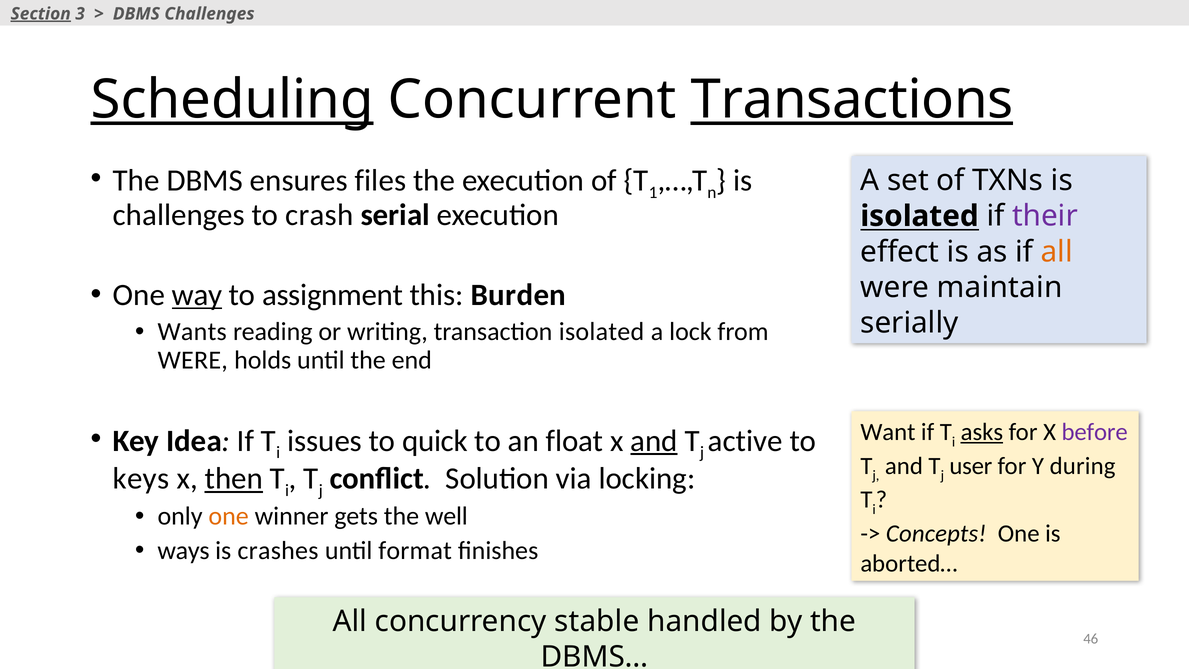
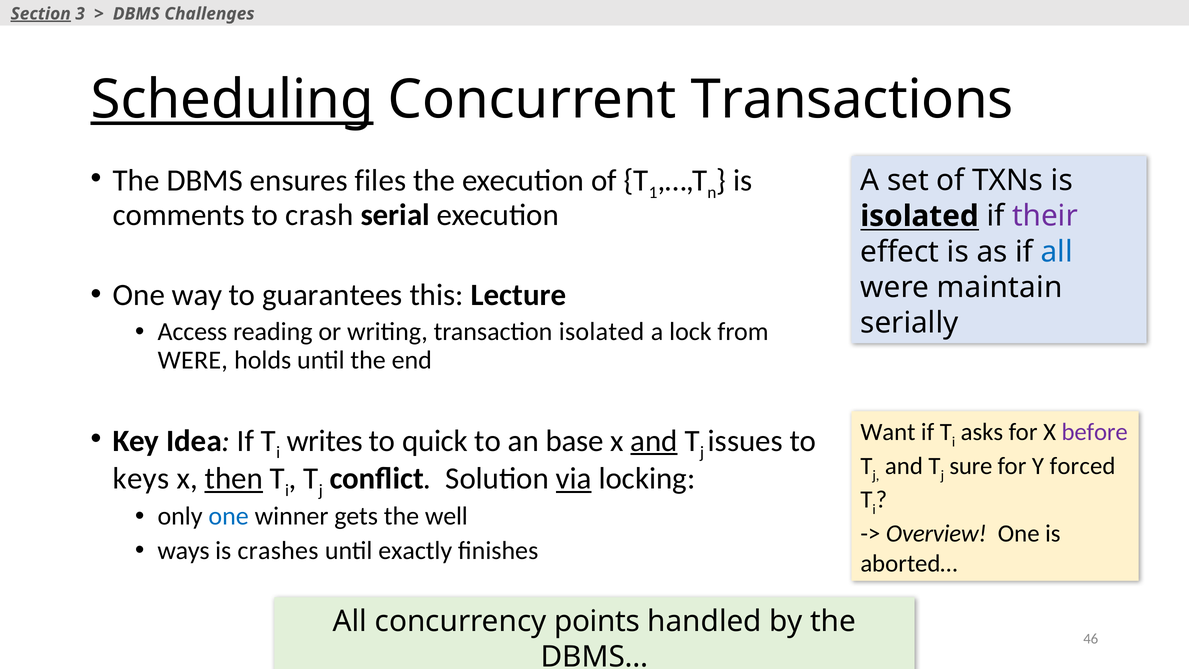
Transactions underline: present -> none (852, 100)
challenges: challenges -> comments (179, 215)
all colour: orange -> blue (1057, 252)
way underline: present -> none (197, 295)
assignment: assignment -> guarantees (332, 295)
Burden: Burden -> Lecture (519, 295)
Wants: Wants -> Access (192, 332)
asks underline: present -> none (982, 432)
issues: issues -> writes (325, 441)
float: float -> base (575, 441)
active: active -> issues (745, 441)
user: user -> sure (971, 466)
during: during -> forced (1083, 466)
via underline: none -> present (574, 478)
one colour: orange -> blue (229, 516)
Concepts: Concepts -> Overview (936, 533)
format: format -> exactly (415, 550)
stable: stable -> points (597, 621)
